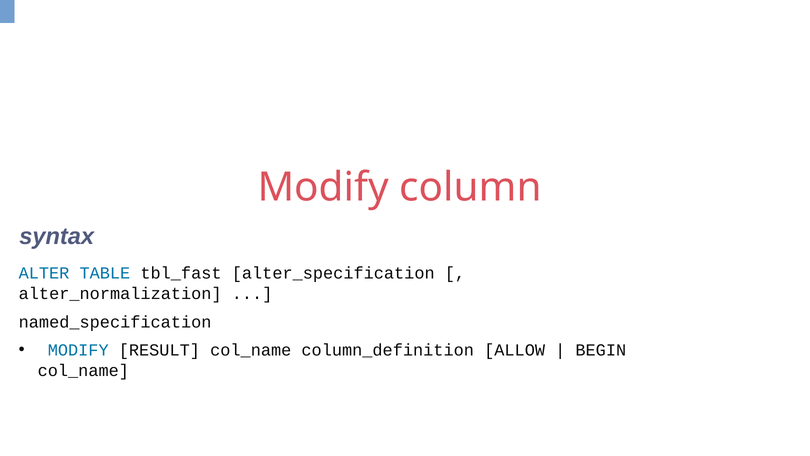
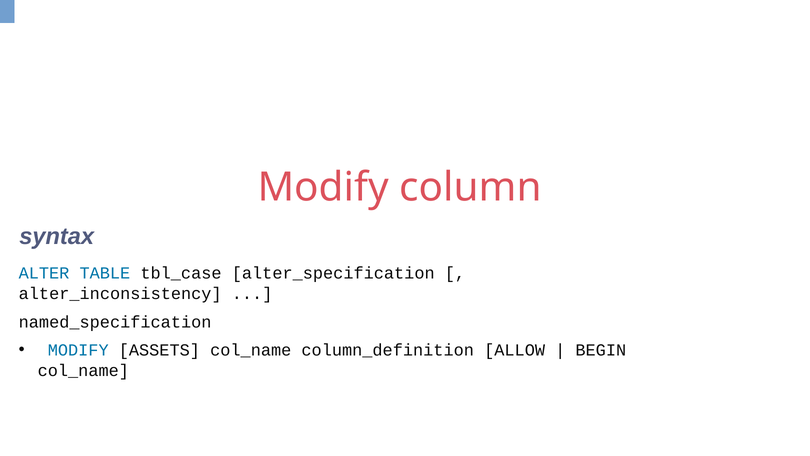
tbl_fast: tbl_fast -> tbl_case (181, 273)
alter_normalization: alter_normalization -> alter_inconsistency (120, 293)
RESULT: RESULT -> ASSETS (159, 350)
